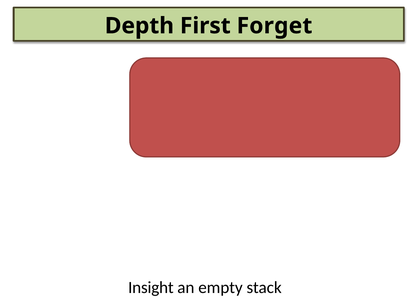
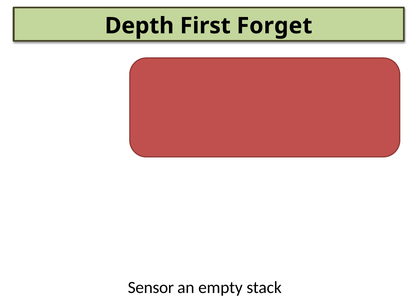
Insight: Insight -> Sensor (151, 288)
